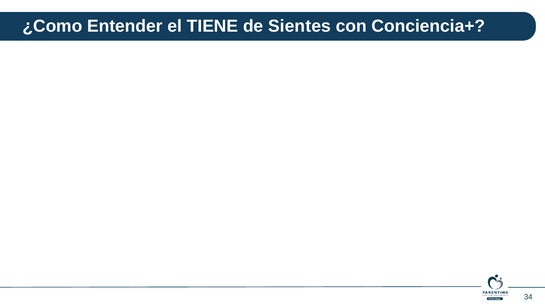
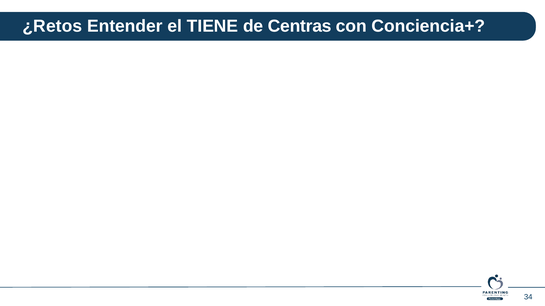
¿Como: ¿Como -> ¿Retos (52, 26)
Sientes: Sientes -> Centras (300, 26)
